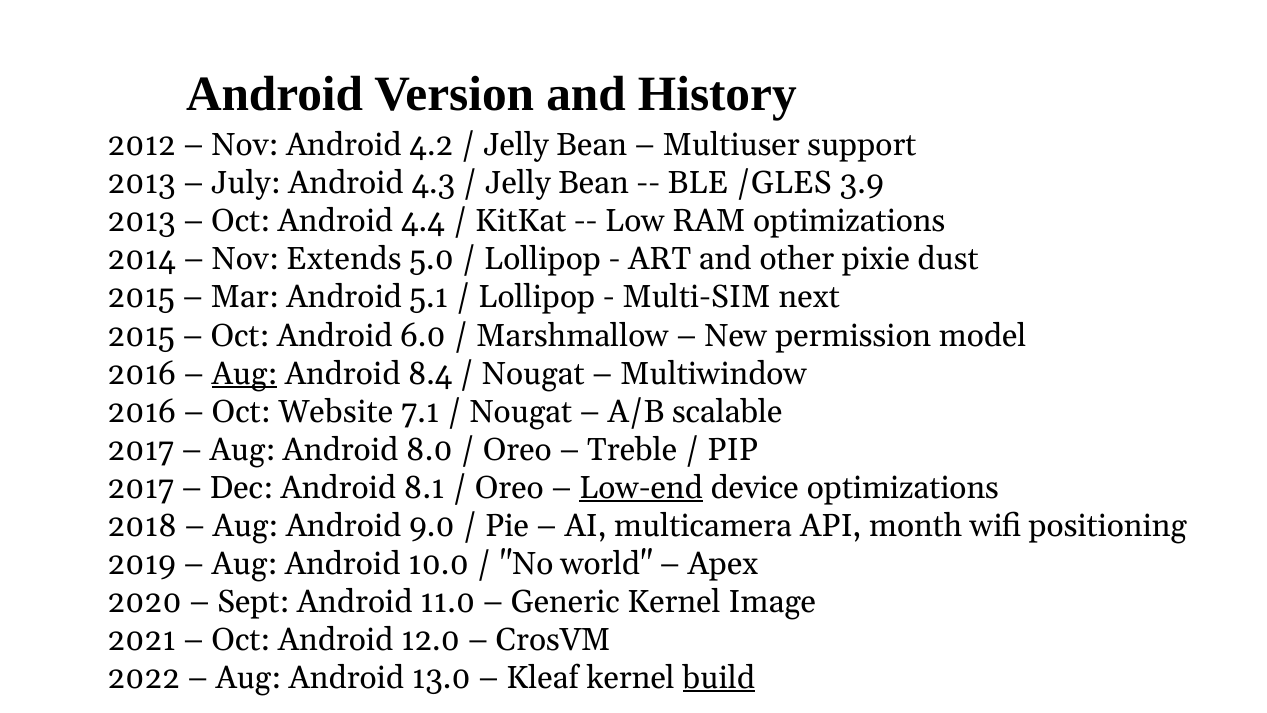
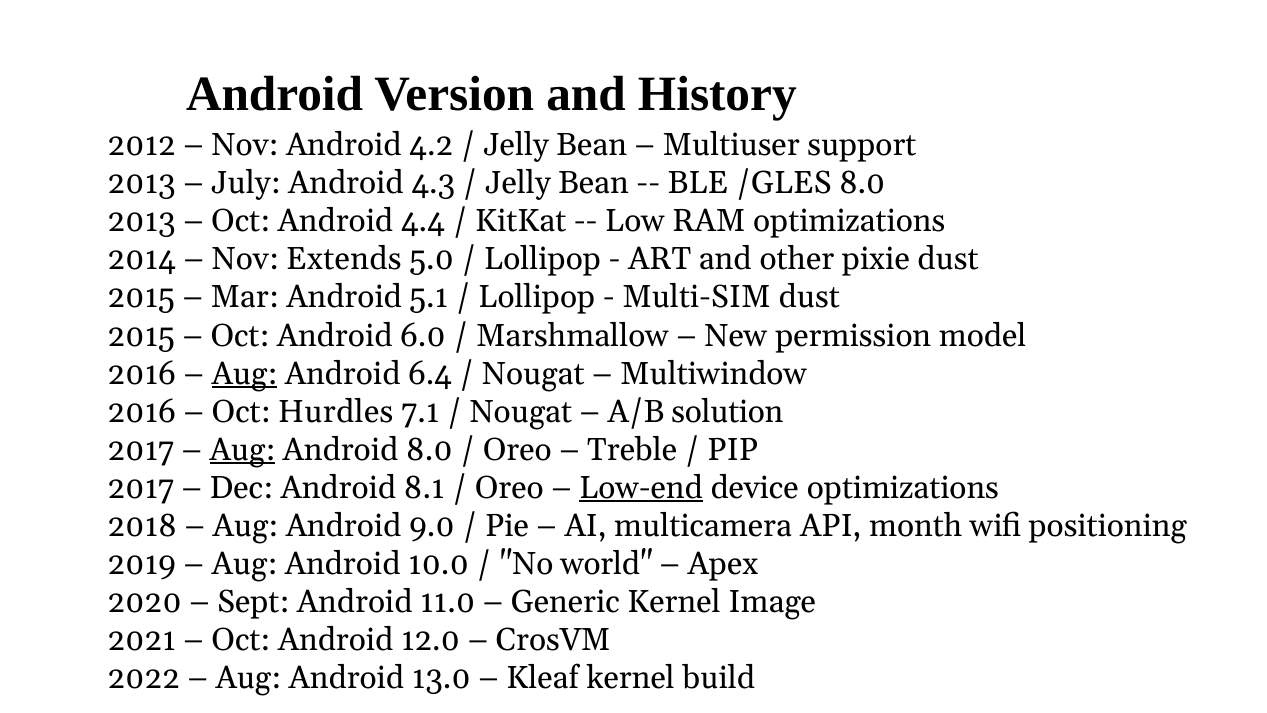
/GLES 3.9: 3.9 -> 8.0 (862, 183)
Multi-SIM next: next -> dust (809, 297)
8.4: 8.4 -> 6.4 (430, 373)
Website: Website -> Hurdles (336, 411)
scalable: scalable -> solution (727, 411)
Aug underline: none -> present (242, 449)
build underline: present -> none (719, 677)
